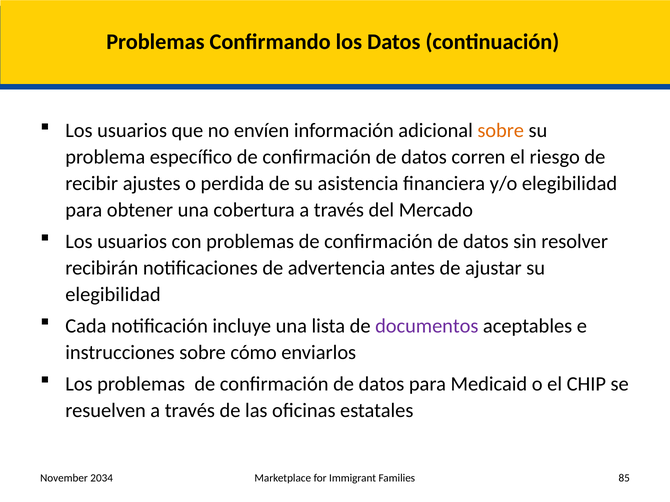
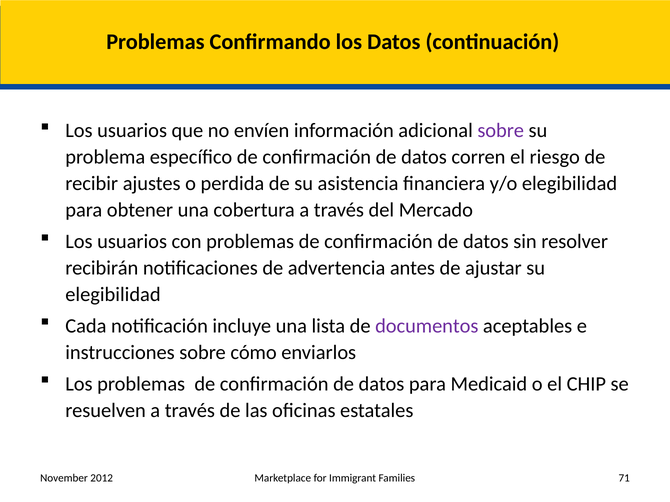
sobre colour: orange -> purple (501, 131)
85: 85 -> 71 (624, 479)
2034: 2034 -> 2012 (102, 479)
